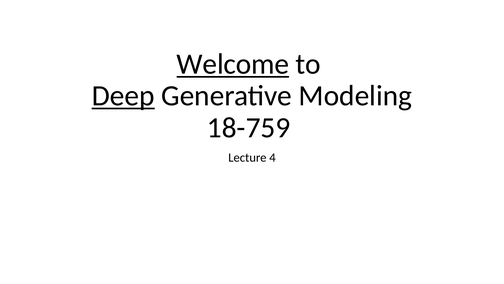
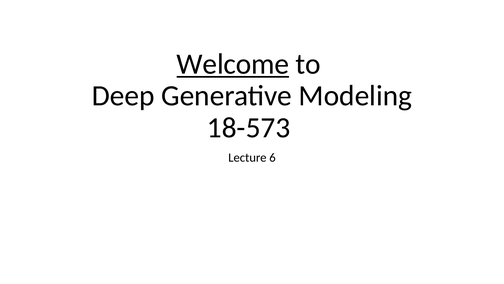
Deep underline: present -> none (123, 96)
18-759: 18-759 -> 18-573 (249, 127)
4: 4 -> 6 (273, 158)
